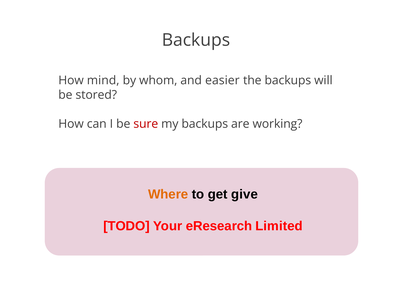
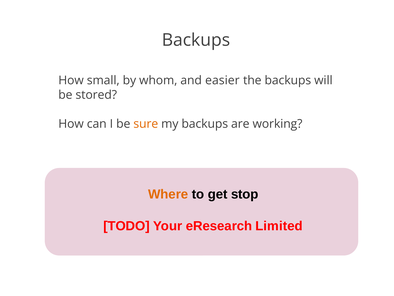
mind: mind -> small (103, 80)
sure colour: red -> orange (146, 124)
give: give -> stop (245, 194)
